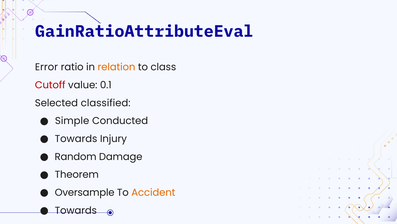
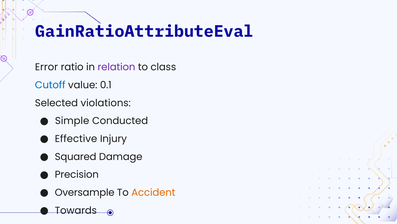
relation colour: orange -> purple (116, 67)
Cutoff colour: red -> blue (50, 85)
classified: classified -> violations (106, 103)
Towards: Towards -> Effective (76, 138)
Random: Random -> Squared (76, 156)
Theorem: Theorem -> Precision (77, 174)
